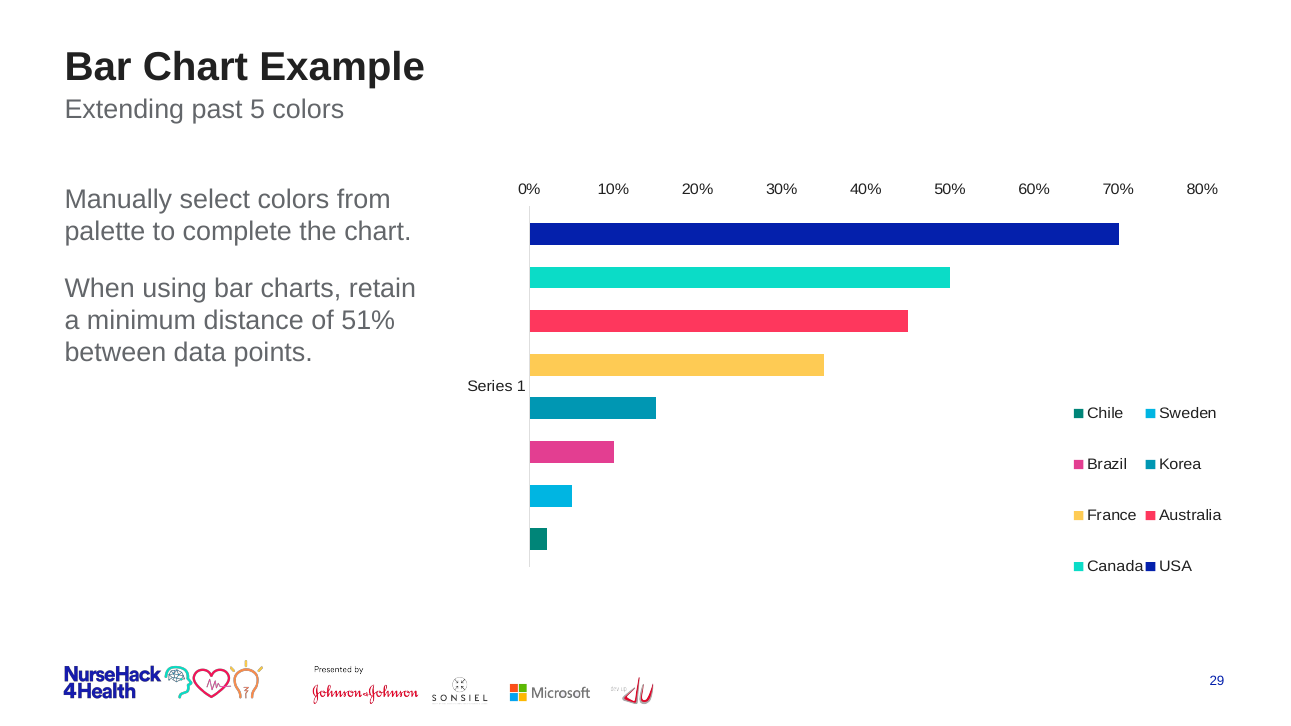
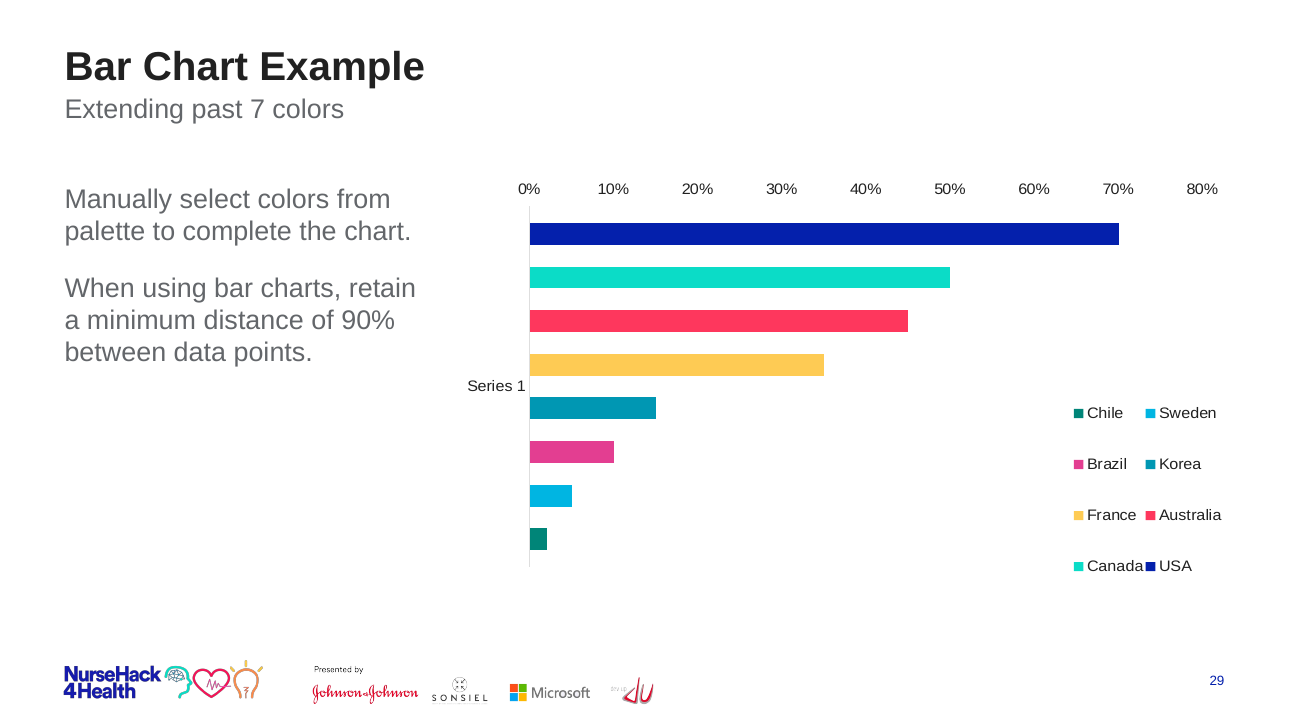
5: 5 -> 7 (258, 110)
51%: 51% -> 90% (368, 321)
